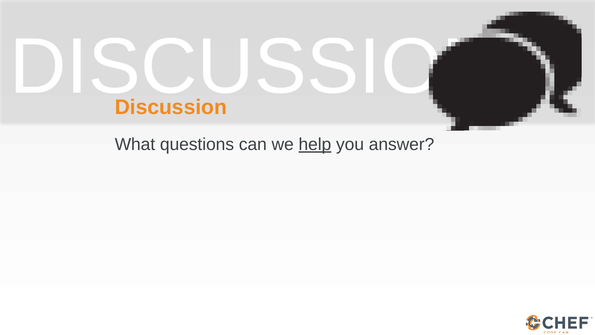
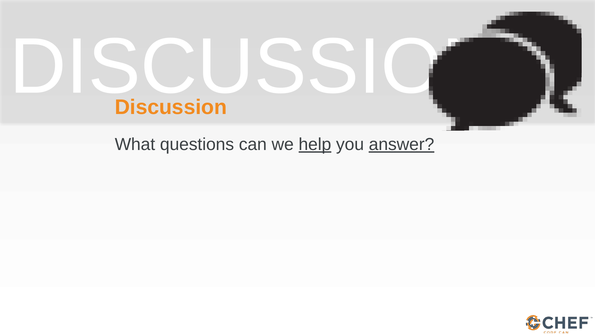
answer underline: none -> present (402, 144)
